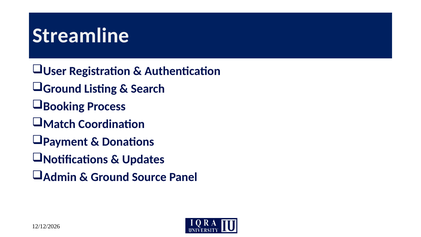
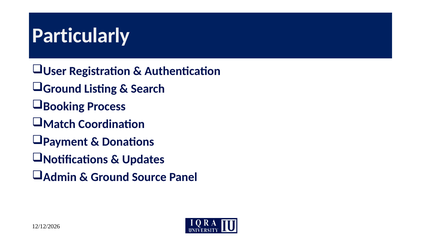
Streamline: Streamline -> Particularly (81, 35)
